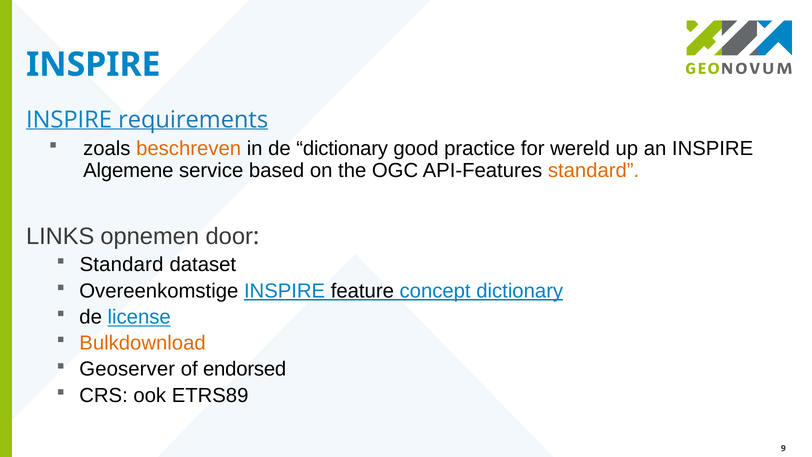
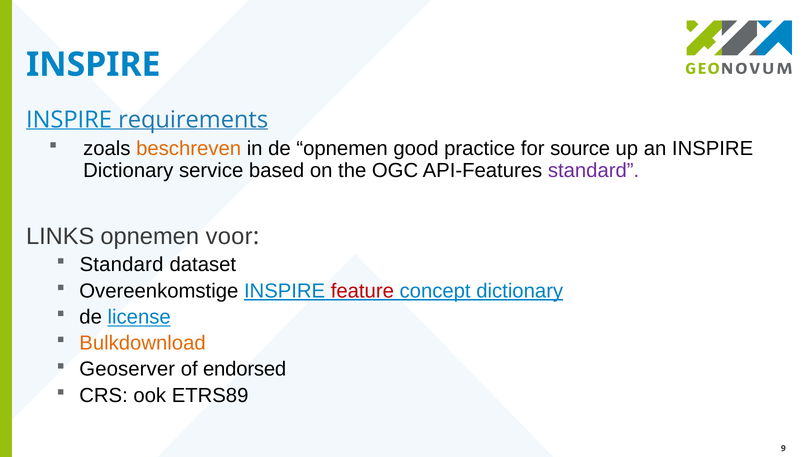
de dictionary: dictionary -> opnemen (342, 148)
wereld: wereld -> source (580, 148)
Algemene: Algemene -> Dictionary (128, 170)
standard colour: orange -> purple (594, 170)
door: door -> voor (229, 237)
feature colour: black -> red (362, 291)
